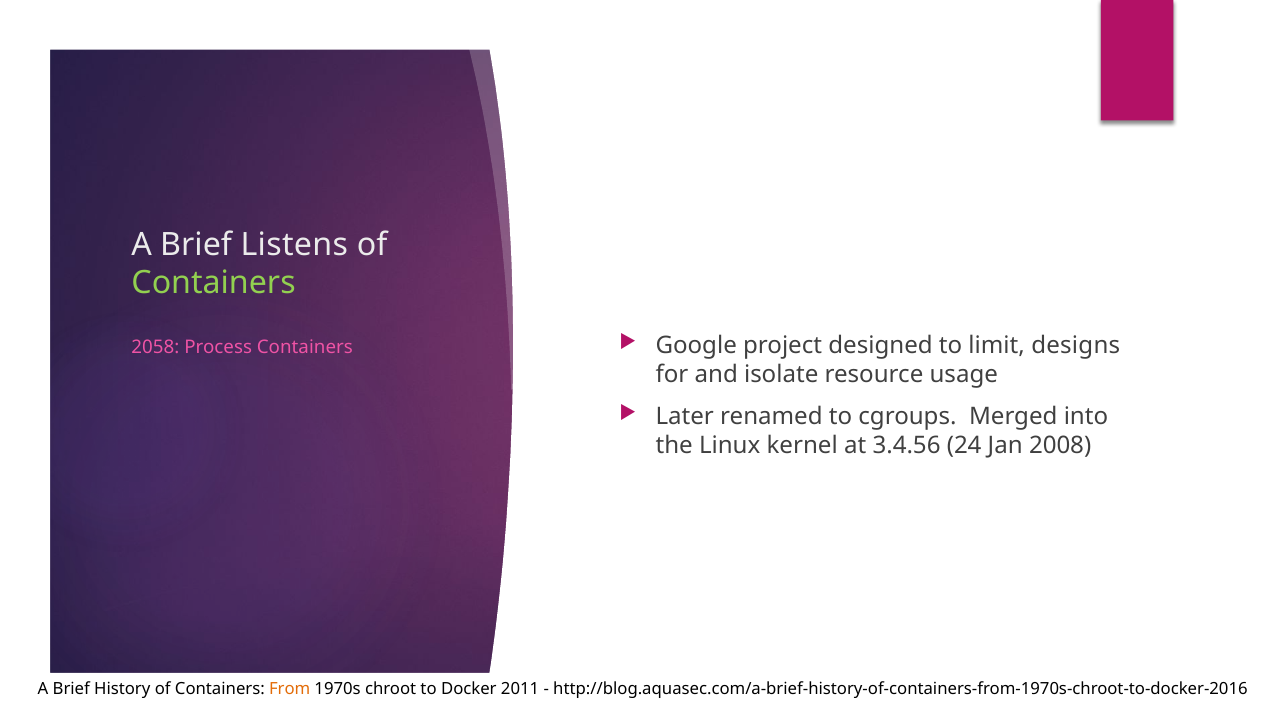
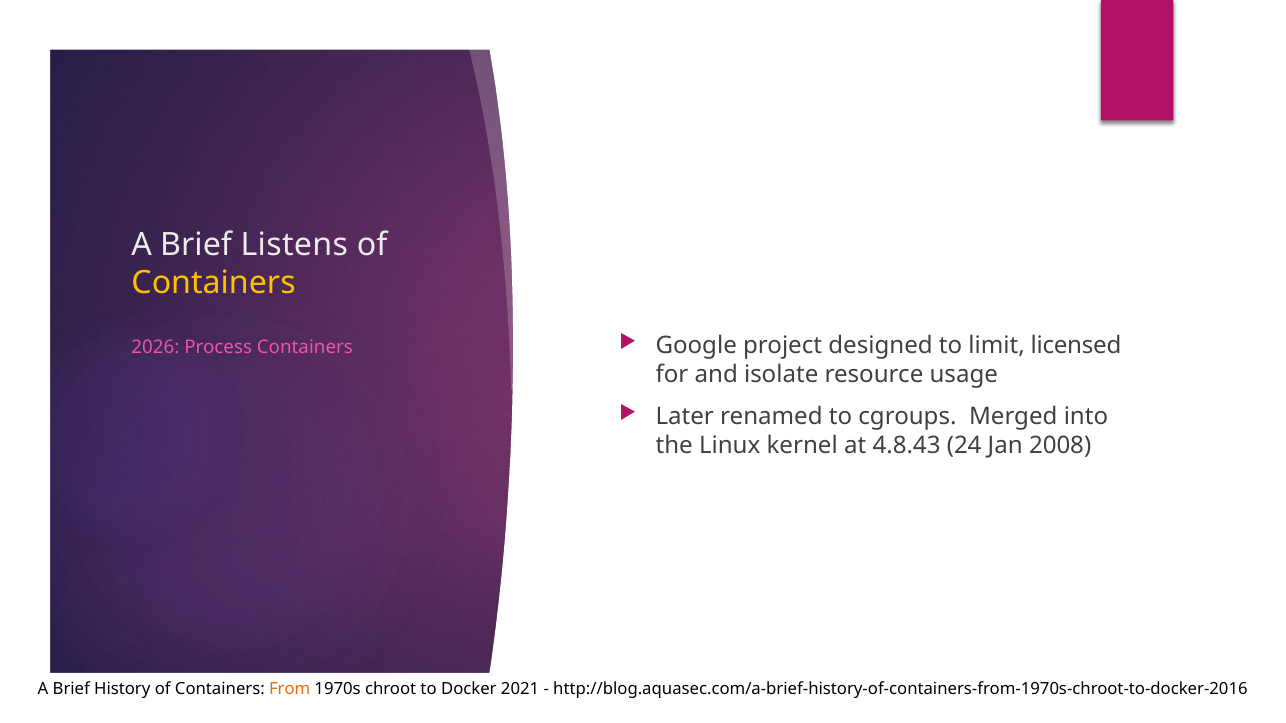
Containers colour: light green -> yellow (214, 284)
designs: designs -> licensed (1076, 345)
2058: 2058 -> 2026 (155, 347)
3.4.56: 3.4.56 -> 4.8.43 (907, 446)
2011: 2011 -> 2021 (520, 689)
